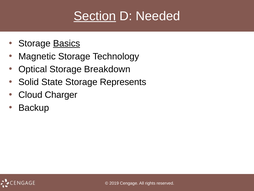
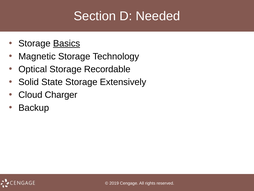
Section underline: present -> none (95, 16)
Breakdown: Breakdown -> Recordable (107, 69)
Represents: Represents -> Extensively (123, 82)
